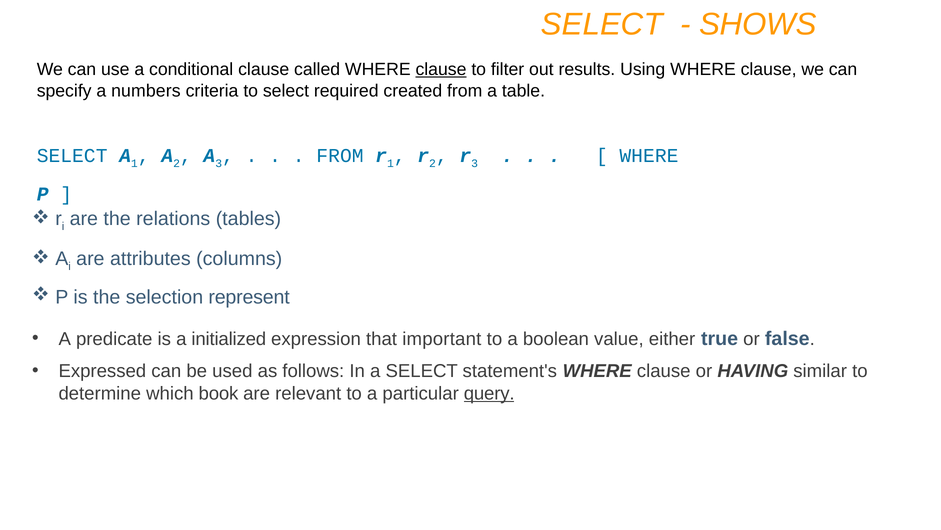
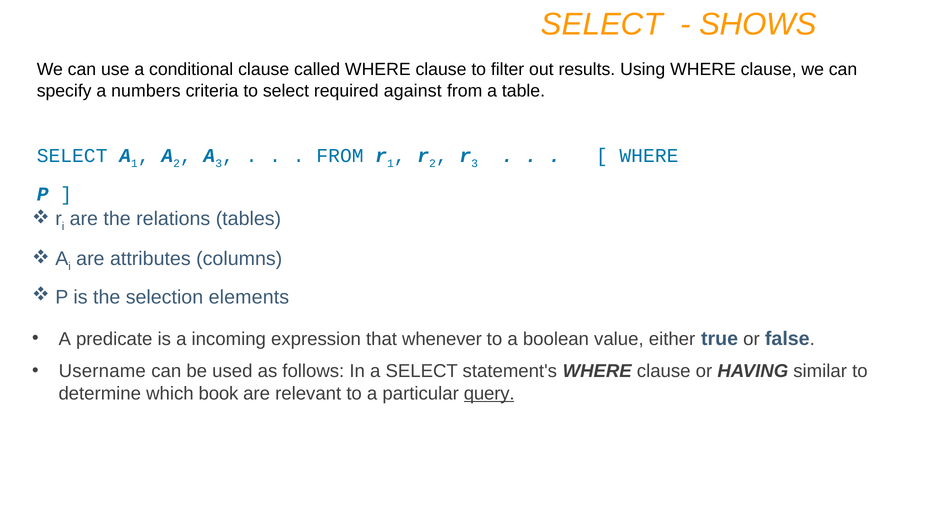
clause underline: present -> none (441, 70)
created: created -> against (413, 91)
represent: represent -> elements (249, 297)
initialized: initialized -> incoming (229, 339)
important: important -> whenever (442, 339)
Expressed: Expressed -> Username (102, 371)
